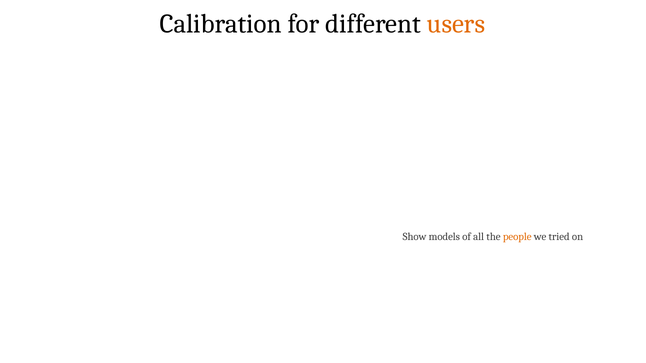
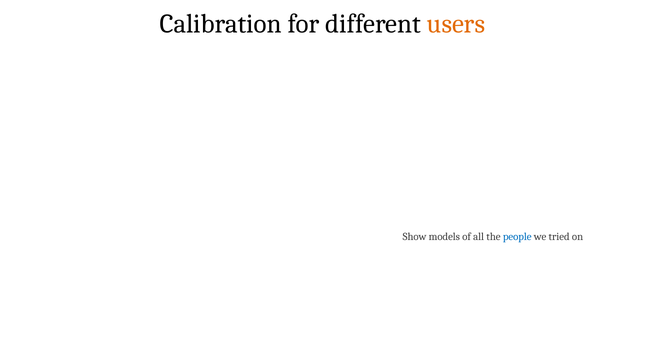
people colour: orange -> blue (517, 237)
